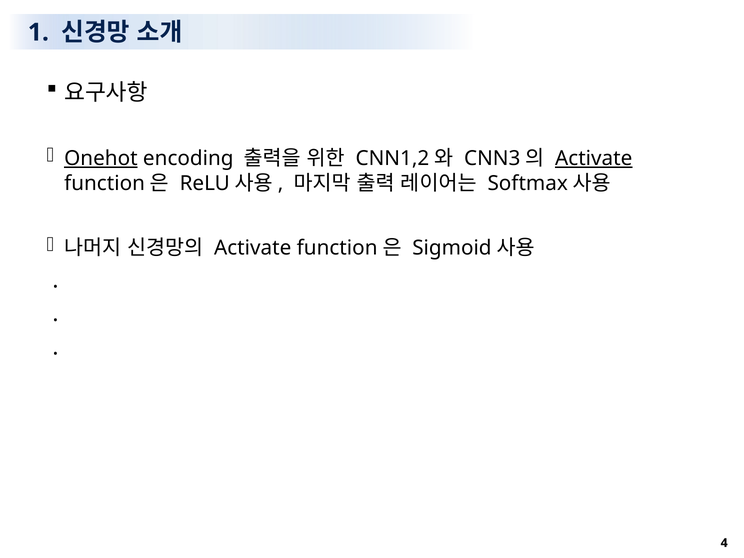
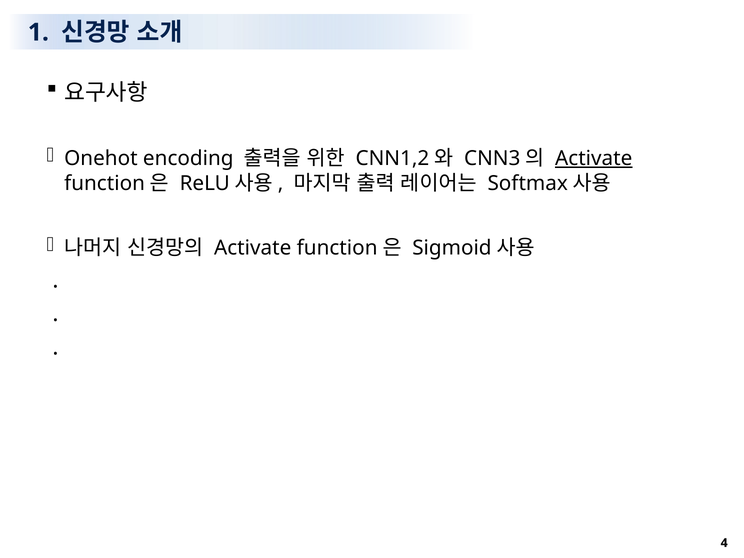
Onehot underline: present -> none (101, 158)
